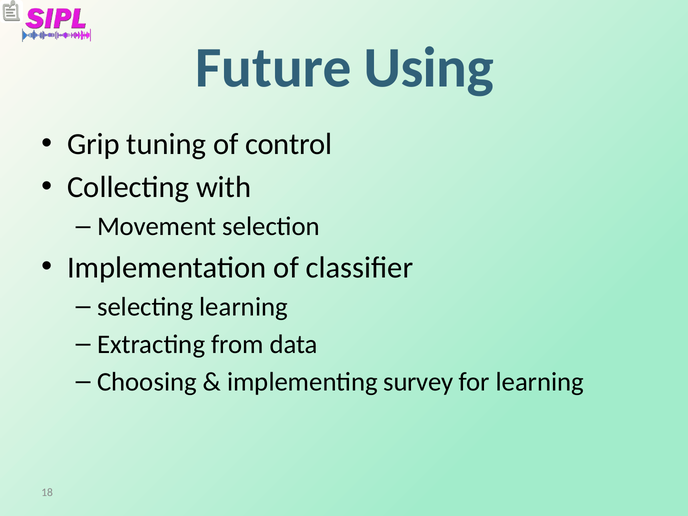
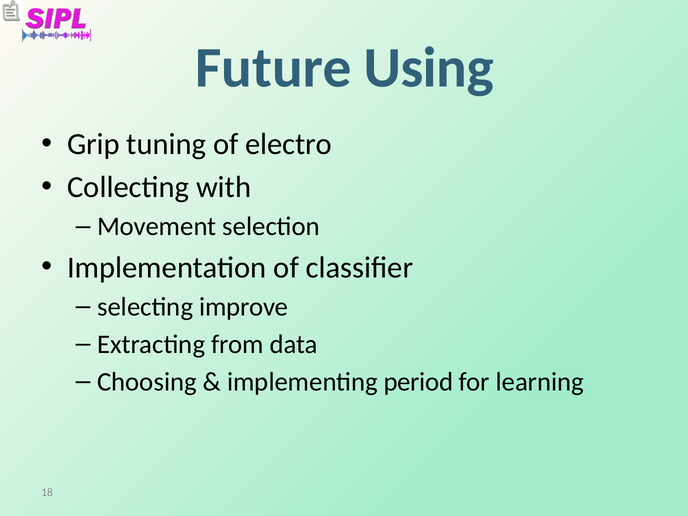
control: control -> electro (289, 144)
selecting learning: learning -> improve (244, 307)
survey: survey -> period (418, 382)
